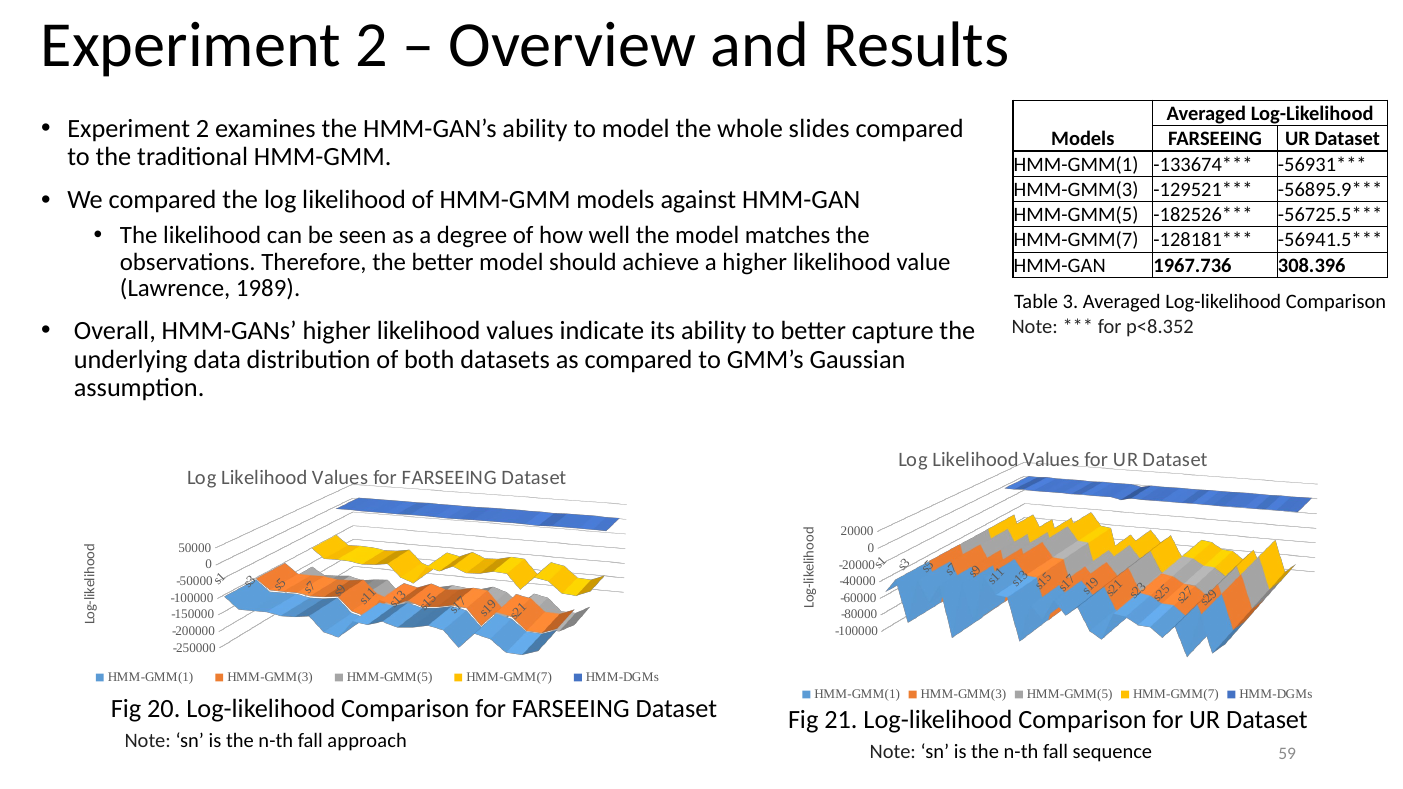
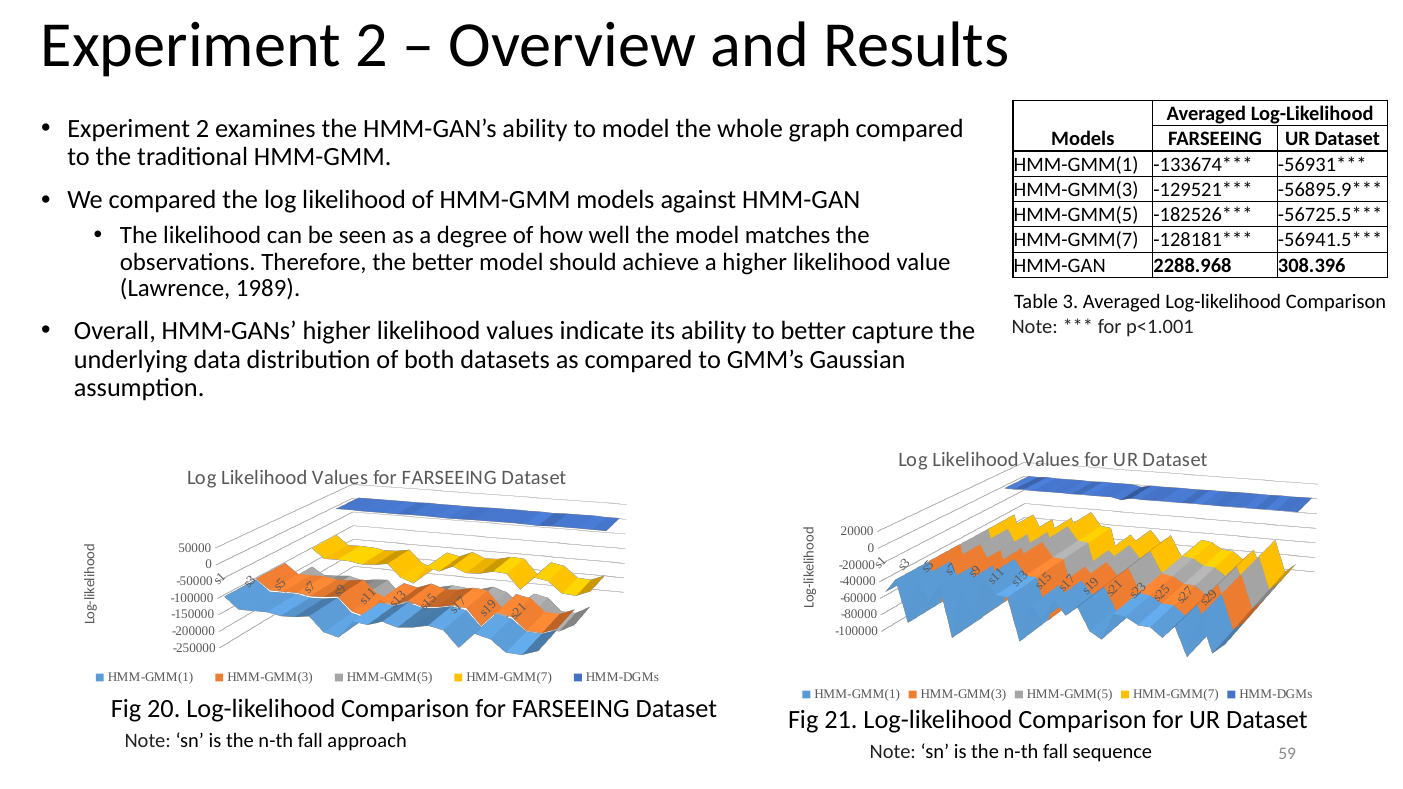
slides: slides -> graph (819, 129)
1967.736: 1967.736 -> 2288.968 (1192, 266)
p<8.352: p<8.352 -> p<1.001 (1160, 327)
